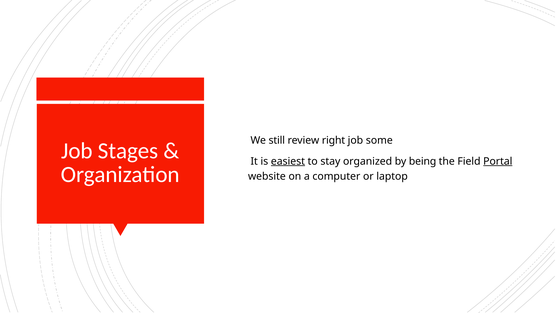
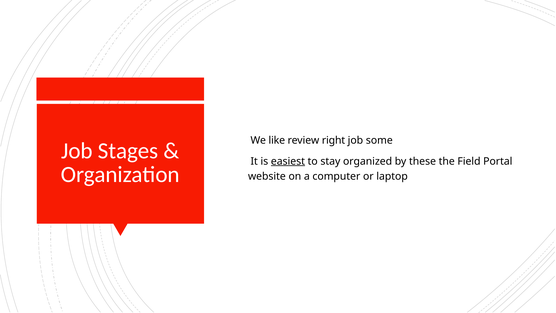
still: still -> like (277, 140)
being: being -> these (423, 161)
Portal underline: present -> none (498, 161)
